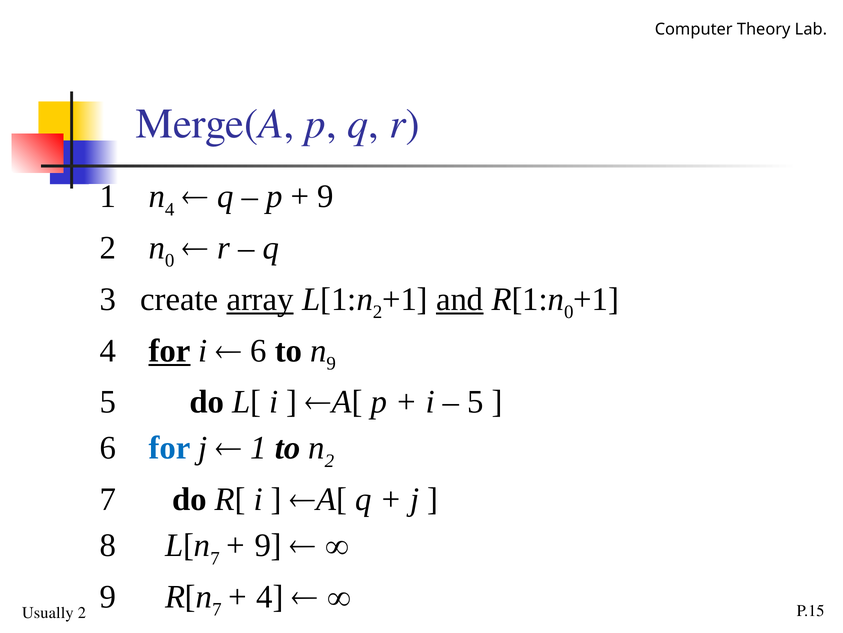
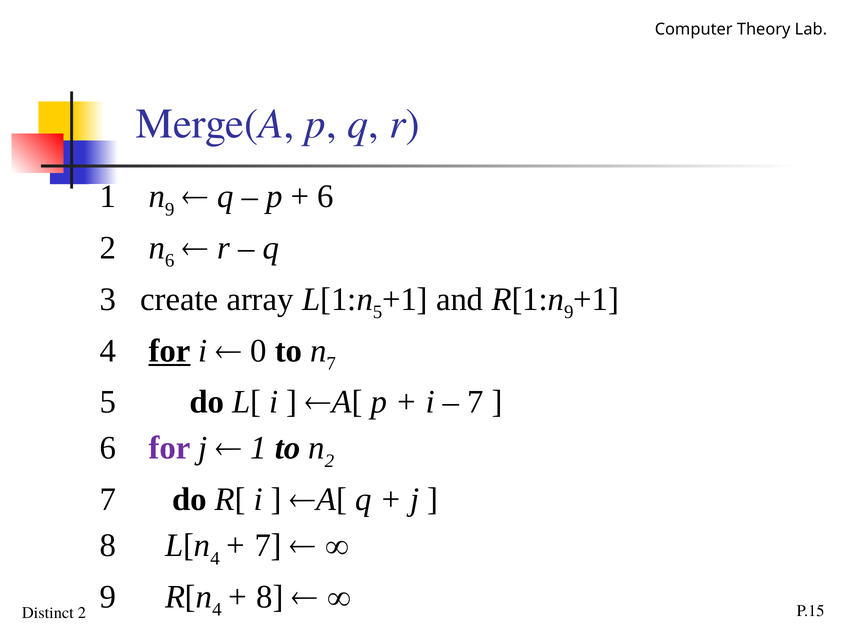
4: 4 -> 9 (170, 209)
9: 9 -> 6 (326, 196)
0: 0 -> 6 (170, 260)
array underline: present -> none (260, 299)
2: 2 -> 5 (378, 312)
and underline: present -> none (460, 299)
0: 0 -> 9 (569, 312)
6: 6 -> 0 (259, 350)
9: 9 -> 7 (331, 363)
5: 5 -> 7 (476, 402)
for colour: blue -> purple (169, 448)
7: 7 -> 4 (215, 558)
9: 9 -> 7 (268, 545)
7: 7 -> 4 (217, 609)
4: 4 -> 8 (270, 596)
Usually: Usually -> Distinct (48, 612)
